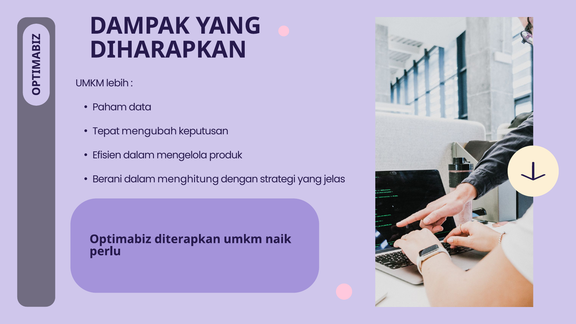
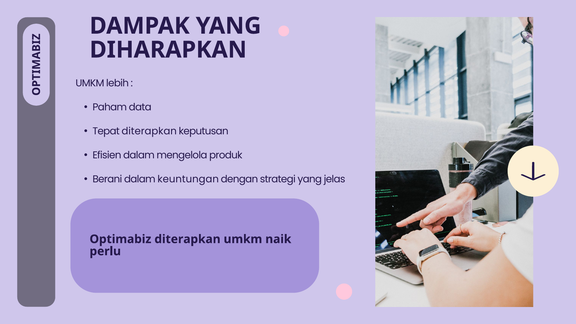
Tepat mengubah: mengubah -> diterapkan (149, 131)
menghitung: menghitung -> keuntungan (188, 179)
